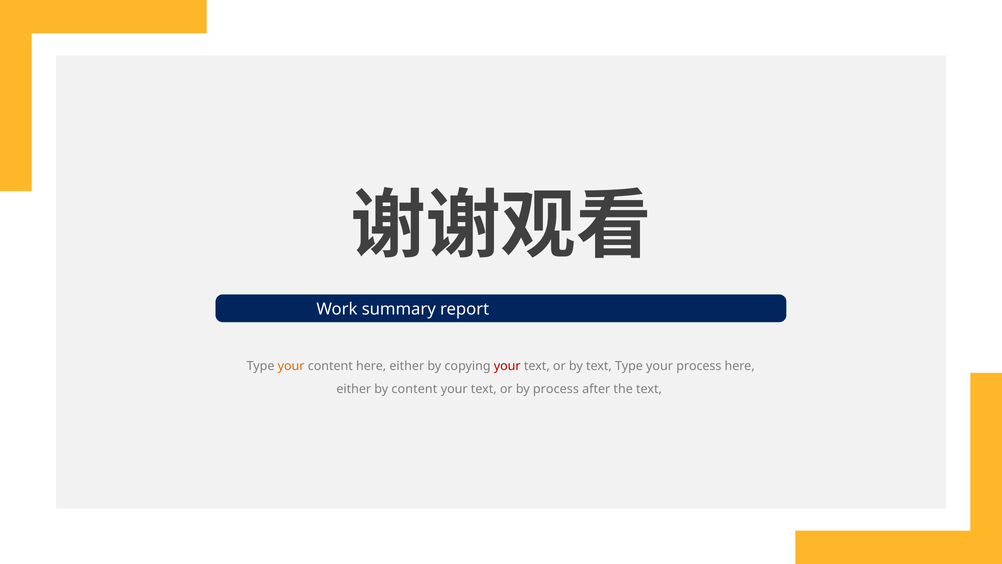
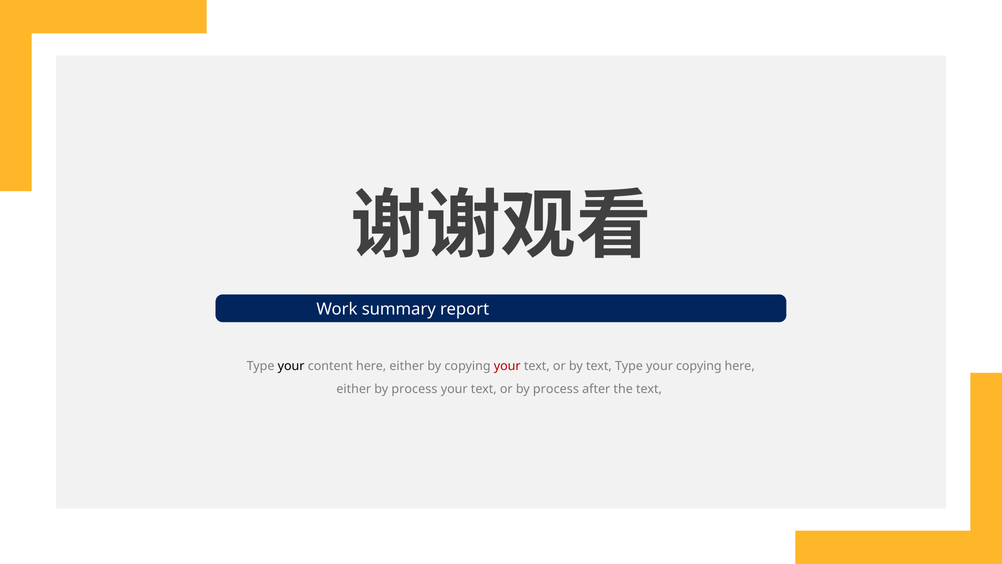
your colour: orange -> black (291, 366)
your process: process -> copying (699, 366)
either by content: content -> process (414, 389)
